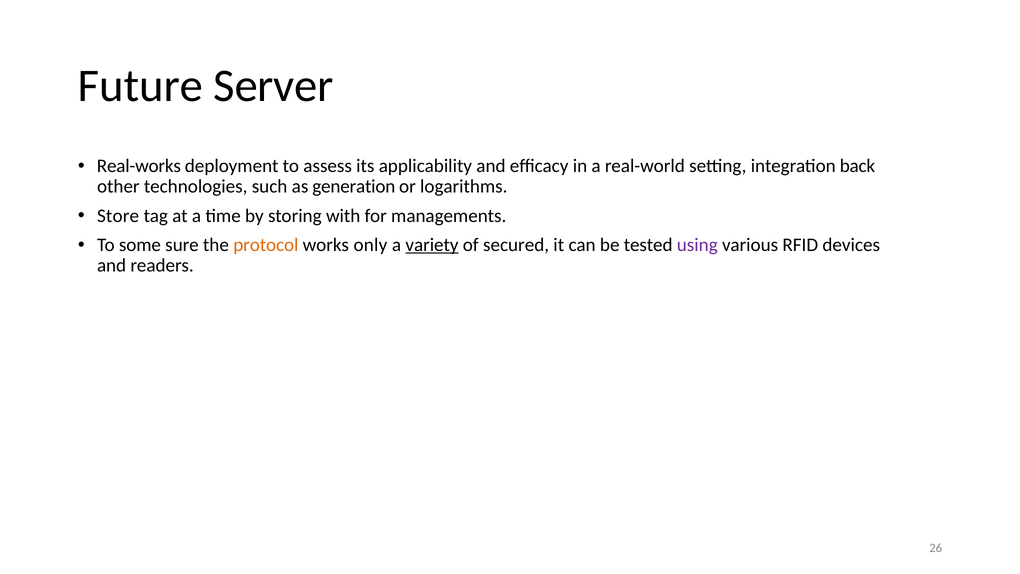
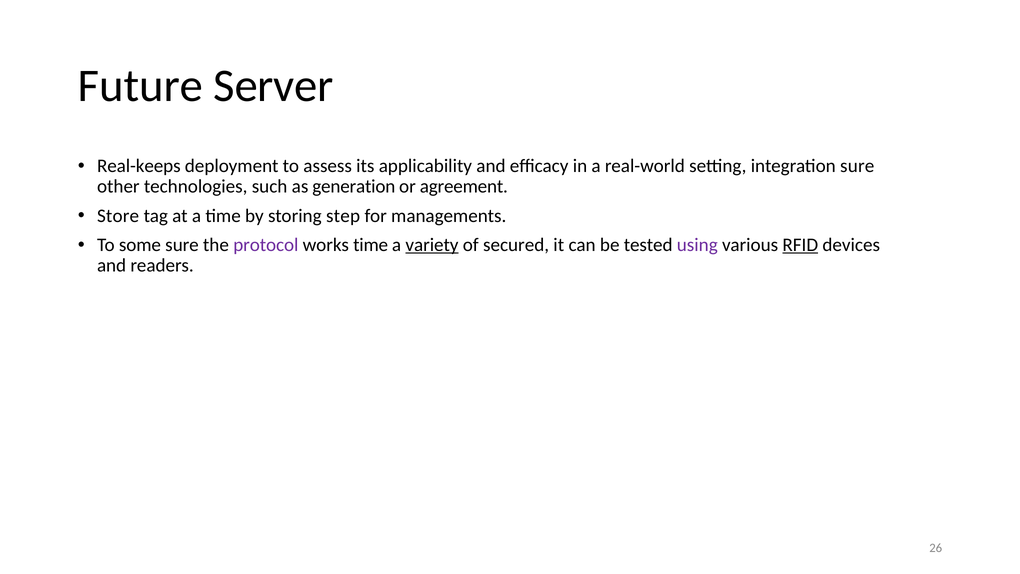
Real-works: Real-works -> Real-keeps (139, 166)
integration back: back -> sure (857, 166)
logarithms: logarithms -> agreement (464, 187)
with: with -> step (343, 216)
protocol colour: orange -> purple (266, 245)
works only: only -> time (371, 245)
RFID underline: none -> present (800, 245)
